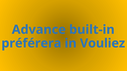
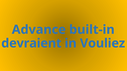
préférera: préférera -> devraient (31, 44)
